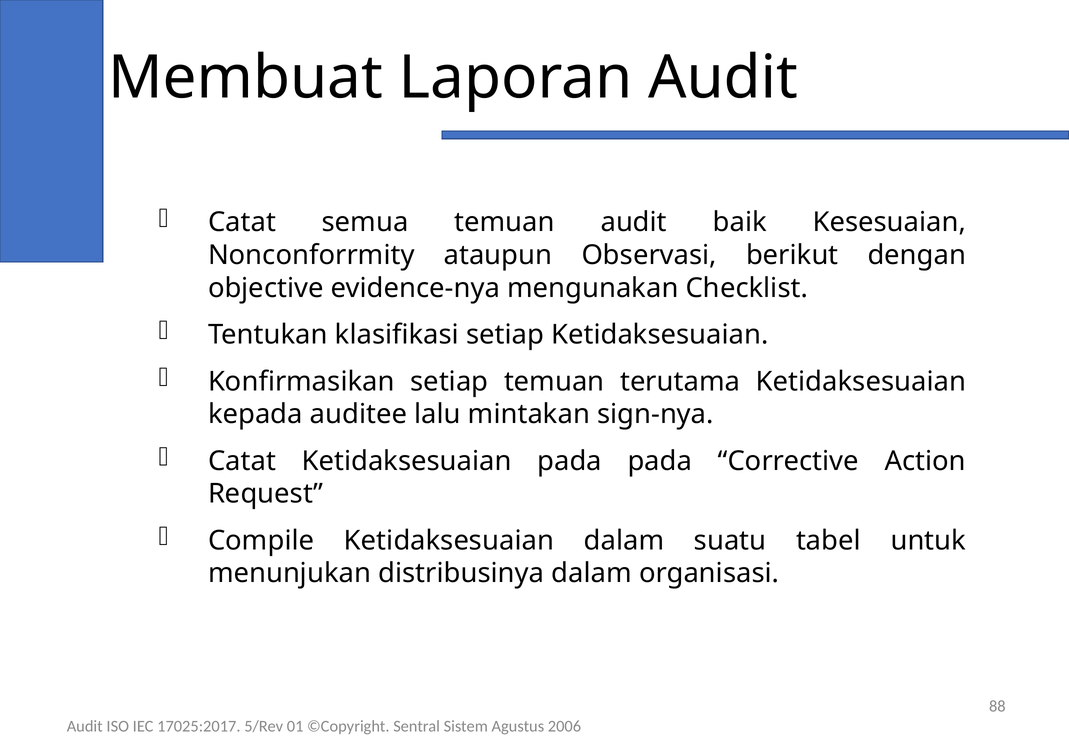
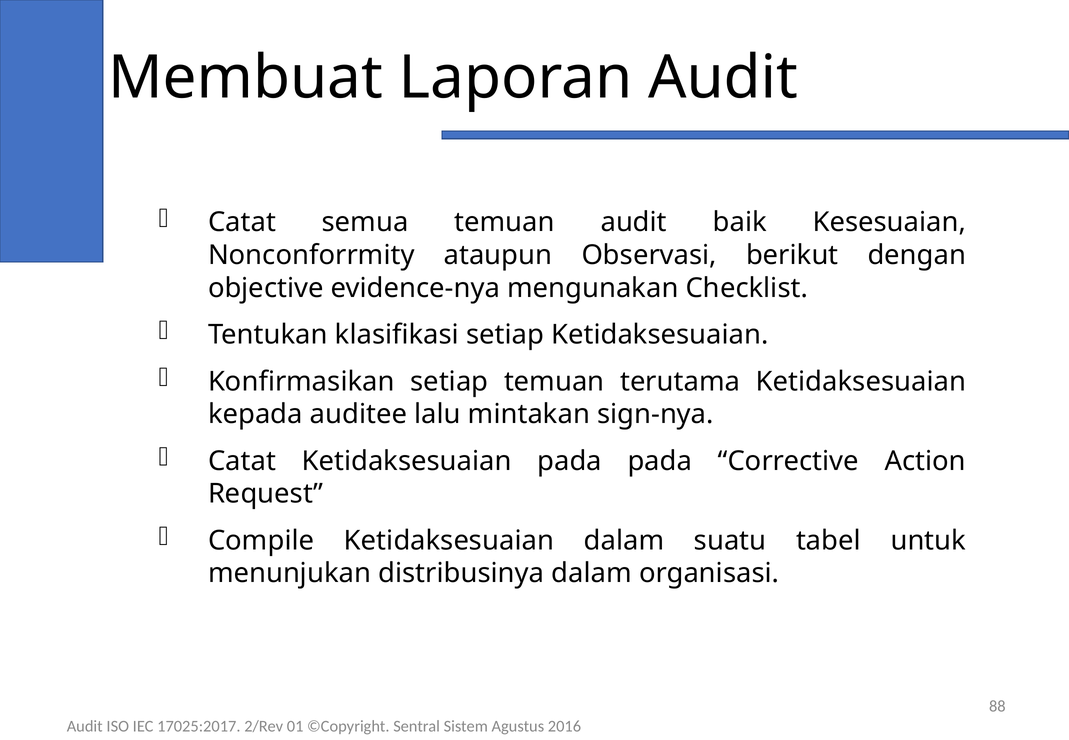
5/Rev: 5/Rev -> 2/Rev (264, 726)
2006: 2006 -> 2016 (564, 726)
